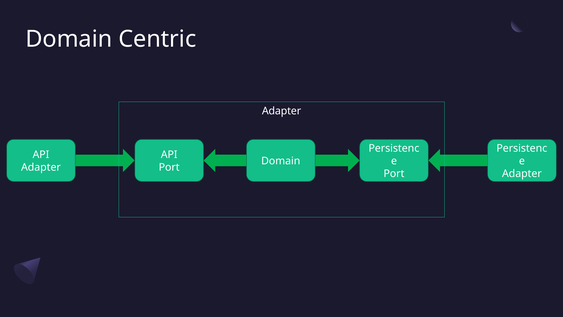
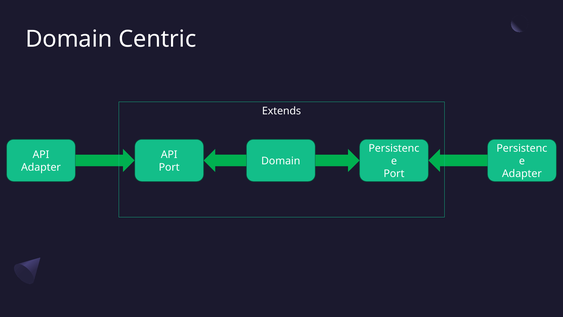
Adapter: Adapter -> Extends (281, 111)
